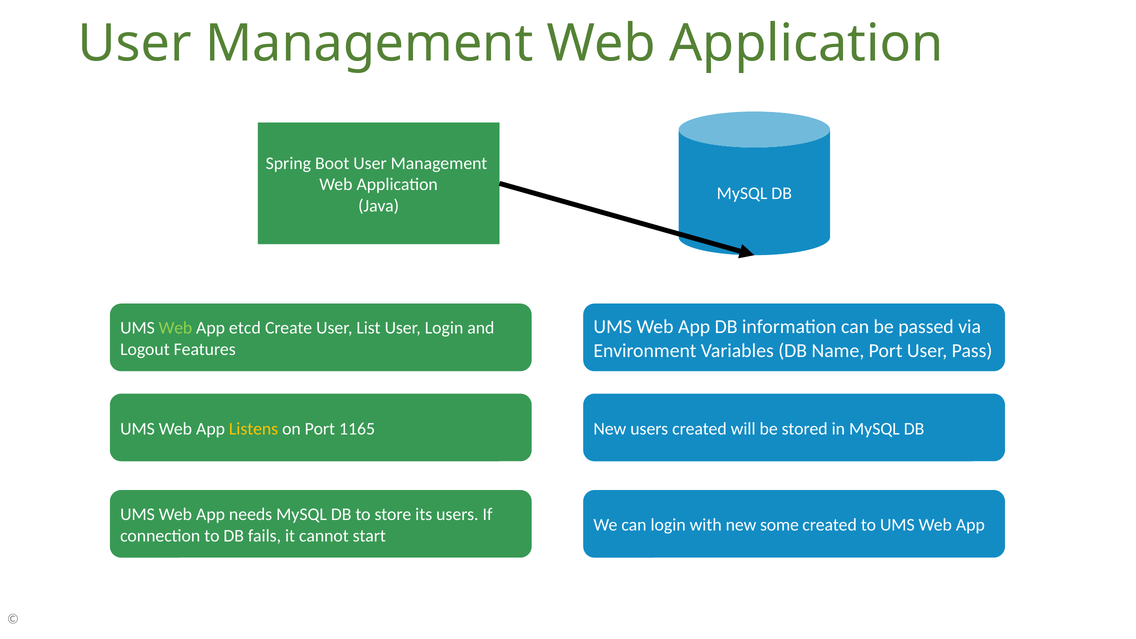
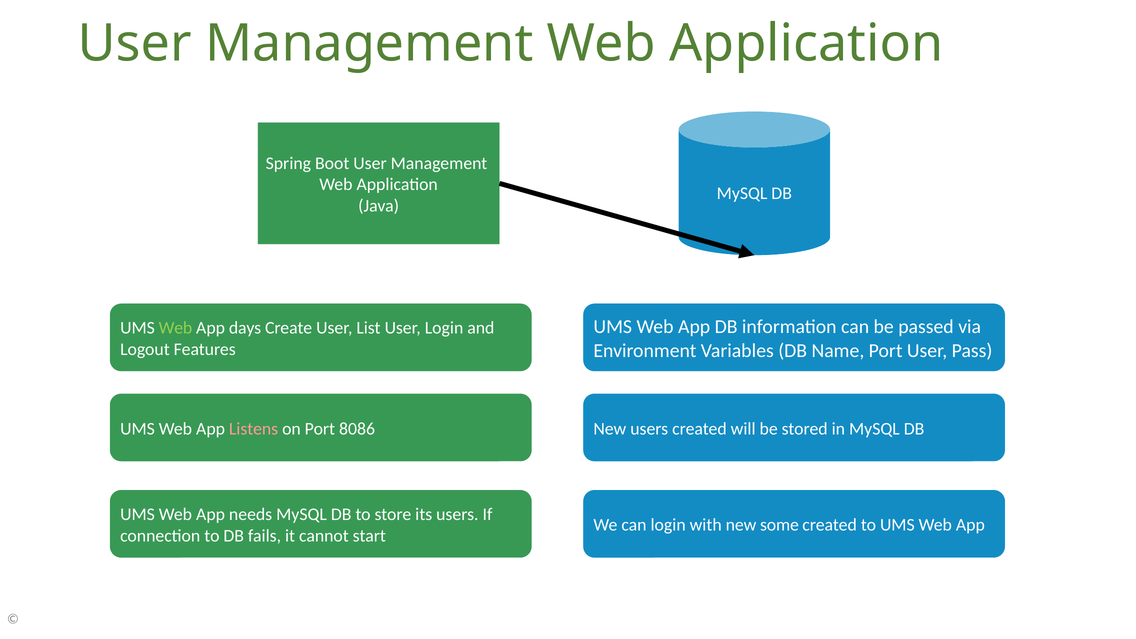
etcd: etcd -> days (245, 328)
Listens colour: yellow -> pink (254, 429)
1165: 1165 -> 8086 (357, 429)
